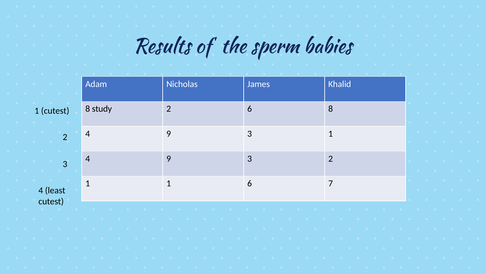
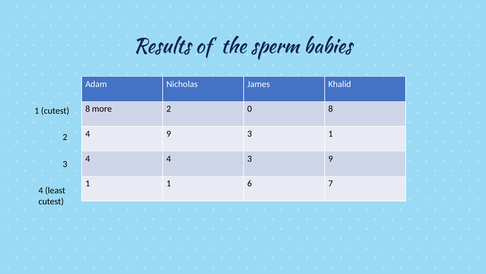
study: study -> more (102, 109)
2 6: 6 -> 0 (250, 109)
9: 9 -> 4 (169, 158)
3 2: 2 -> 9 (331, 158)
